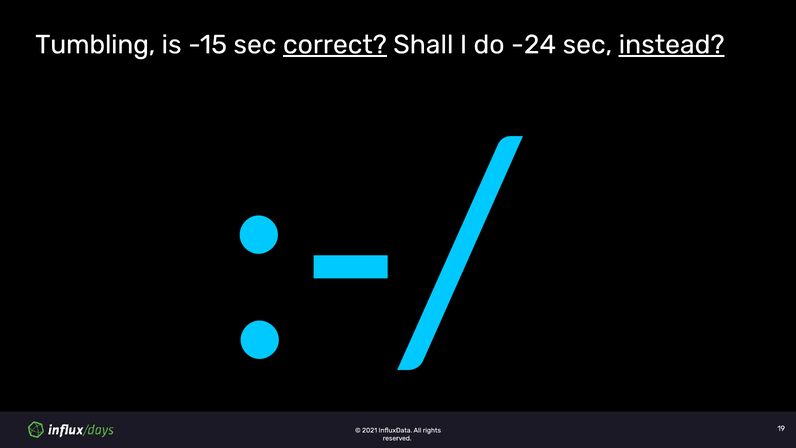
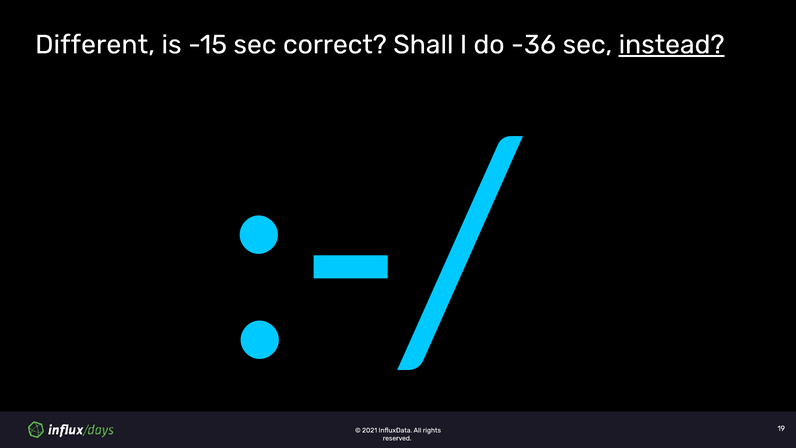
Tumbling: Tumbling -> Different (95, 45)
correct underline: present -> none (335, 45)
-24: -24 -> -36 (534, 45)
